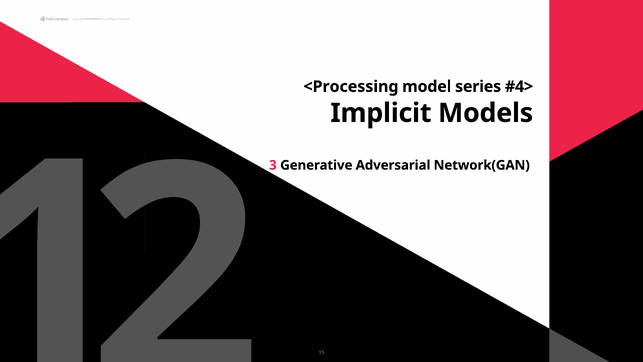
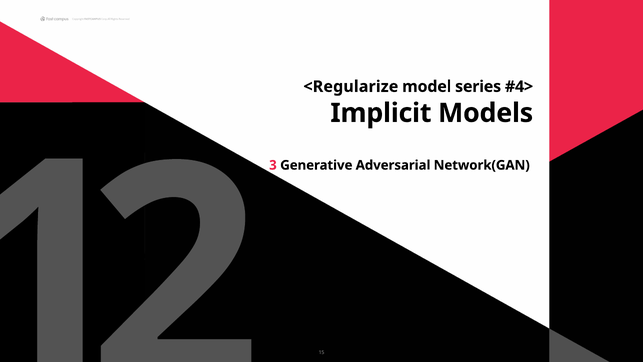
<Processing: <Processing -> <Regularize (351, 87)
